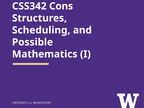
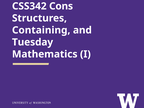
Scheduling: Scheduling -> Containing (41, 30)
Possible: Possible -> Tuesday (33, 42)
